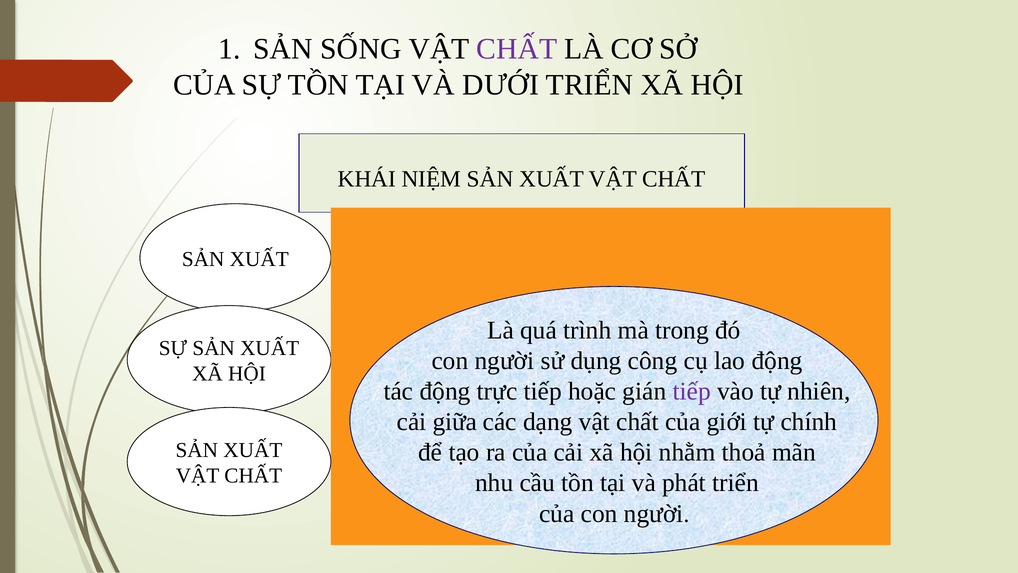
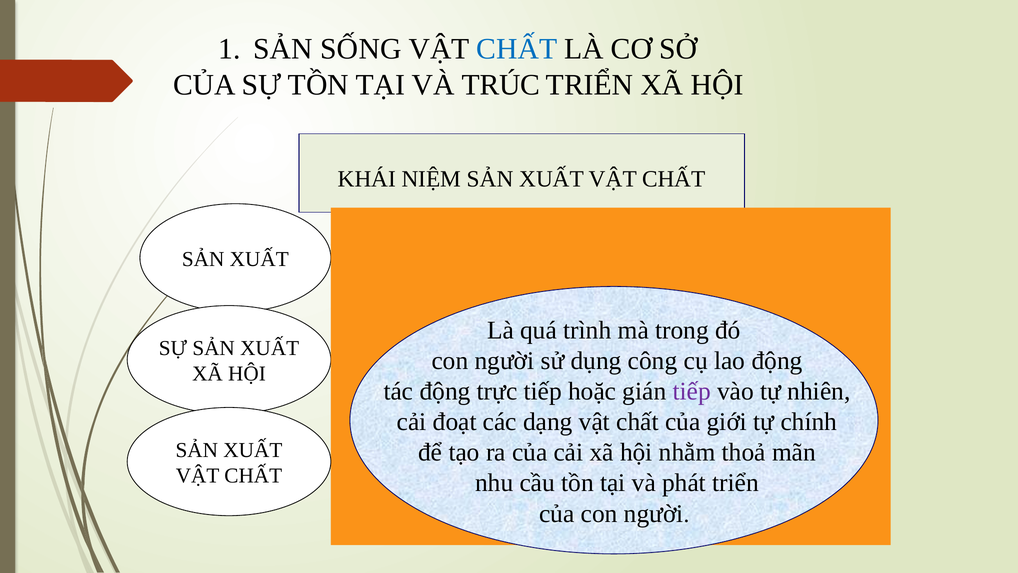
CHẤT colour: purple -> blue (517, 49)
DƯỚI: DƯỚI -> TRÚC (501, 85)
giữa: giữa -> đoạt (455, 422)
